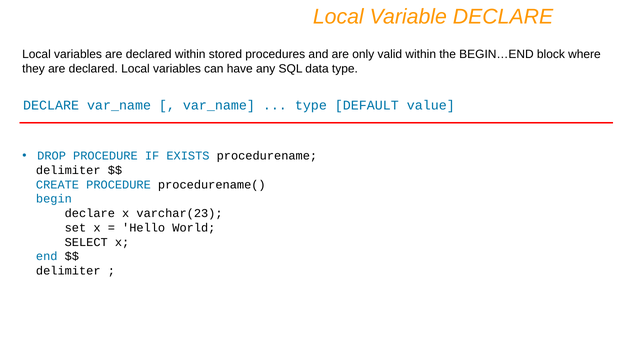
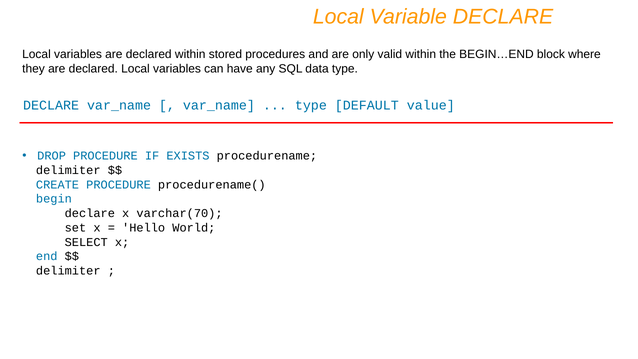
varchar(23: varchar(23 -> varchar(70 (180, 213)
